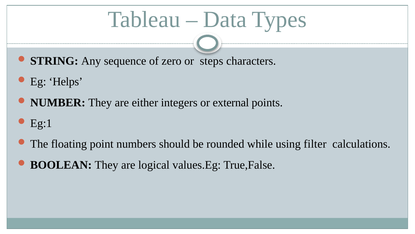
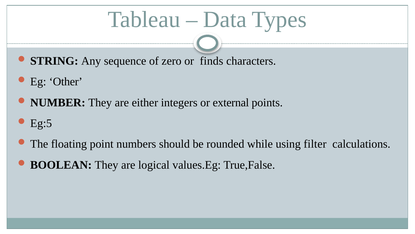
steps: steps -> finds (212, 61)
Helps: Helps -> Other (66, 82)
Eg:1: Eg:1 -> Eg:5 (41, 123)
